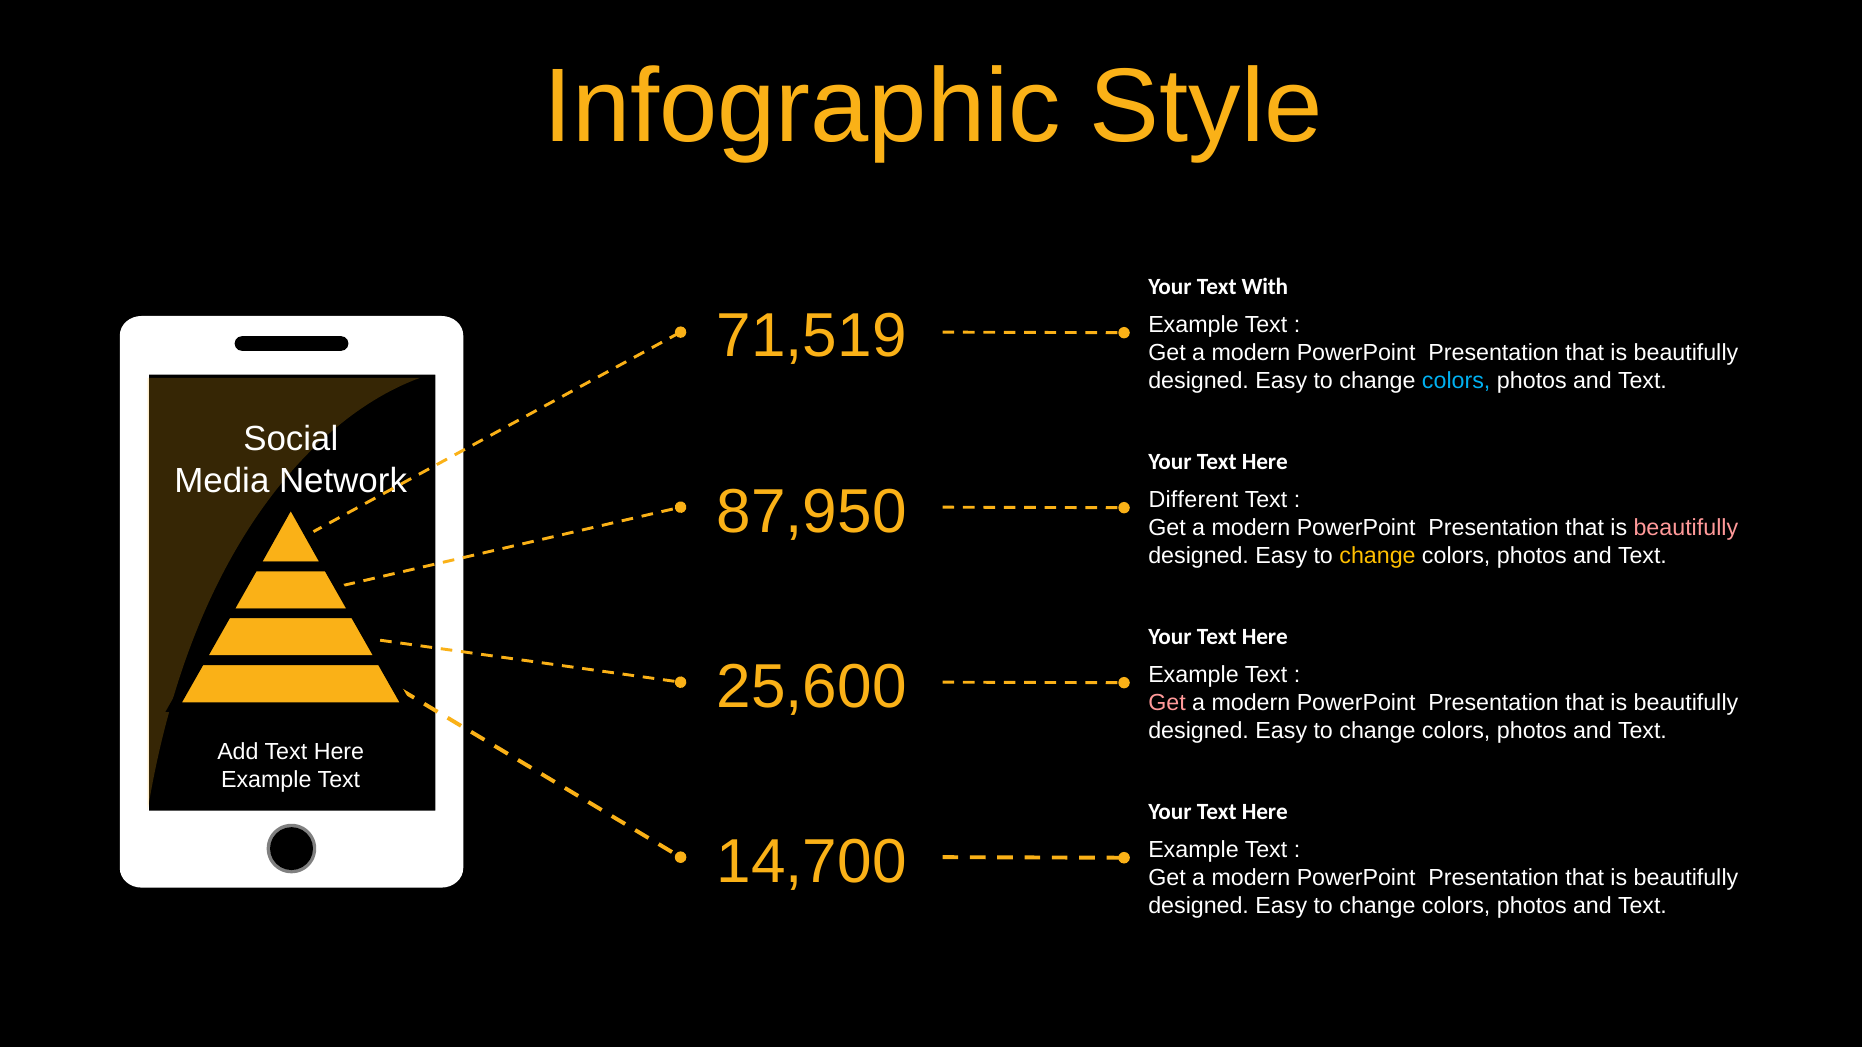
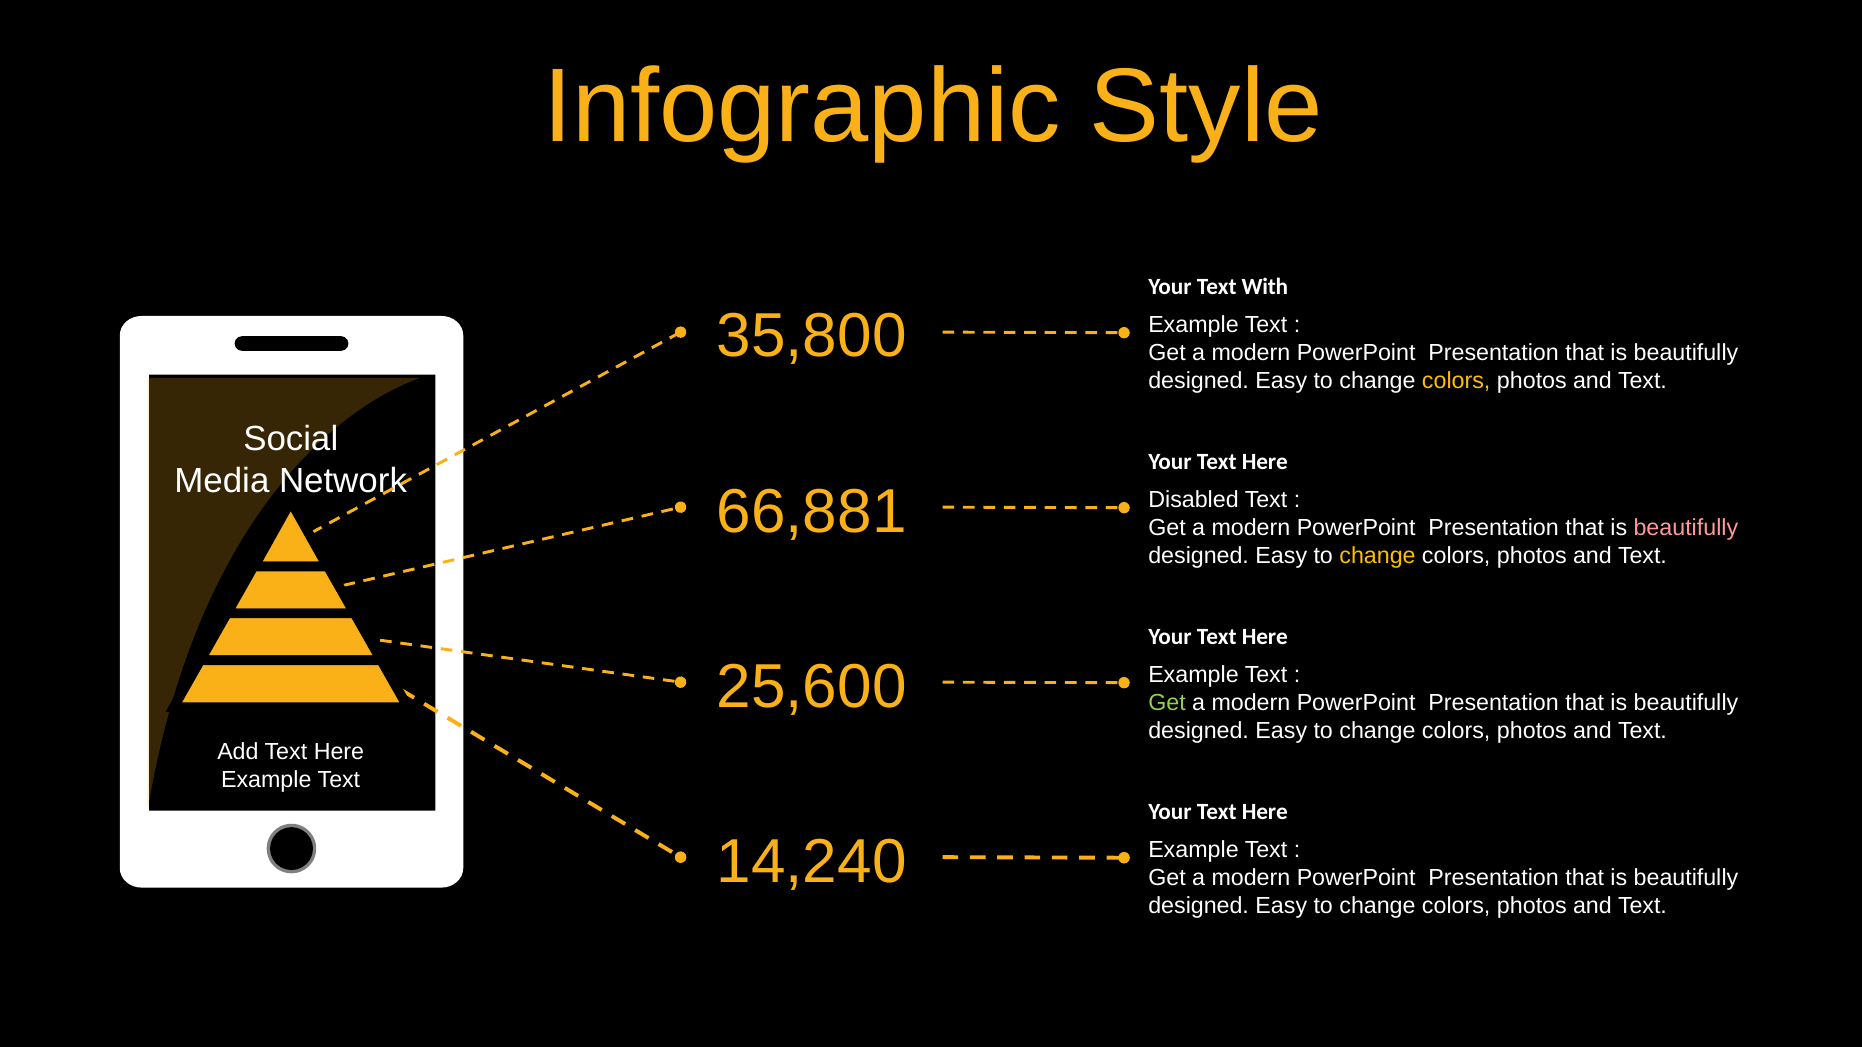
71,519: 71,519 -> 35,800 (812, 337)
colors colour: light blue -> yellow (1456, 381)
87,950: 87,950 -> 66,881 (812, 512)
Different: Different -> Disabled (1194, 500)
Get colour: pink -> light green (1167, 703)
14,700: 14,700 -> 14,240 (812, 862)
